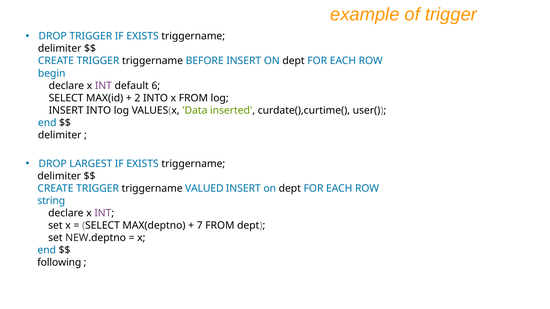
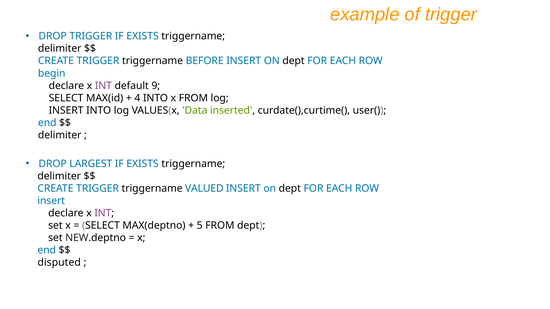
6: 6 -> 9 (156, 86)
2: 2 -> 4 (137, 98)
string: string -> insert (51, 201)
7: 7 -> 5 (200, 226)
following: following -> disputed (59, 263)
